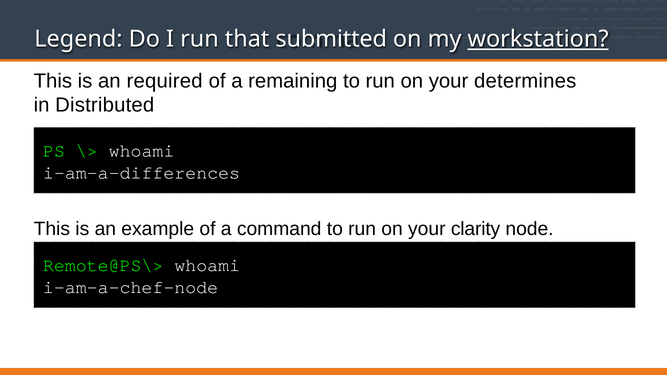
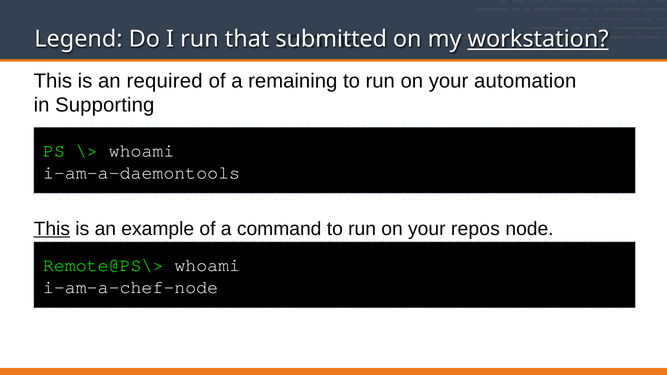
determines: determines -> automation (525, 81)
Distributed: Distributed -> Supporting (105, 105)
i-am-a-differences: i-am-a-differences -> i-am-a-daemontools (142, 173)
This underline: none -> present (52, 229)
clarity: clarity -> repos (475, 229)
